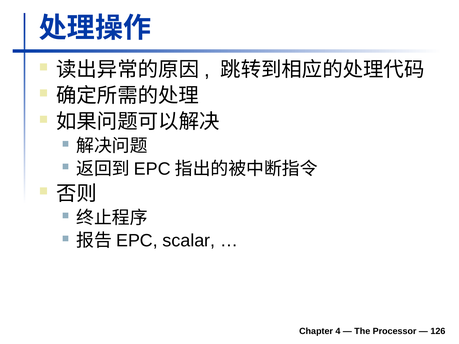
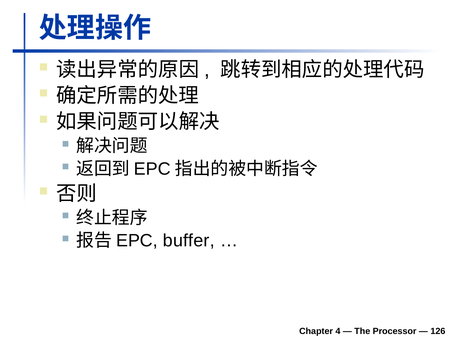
scalar: scalar -> buffer (189, 241)
